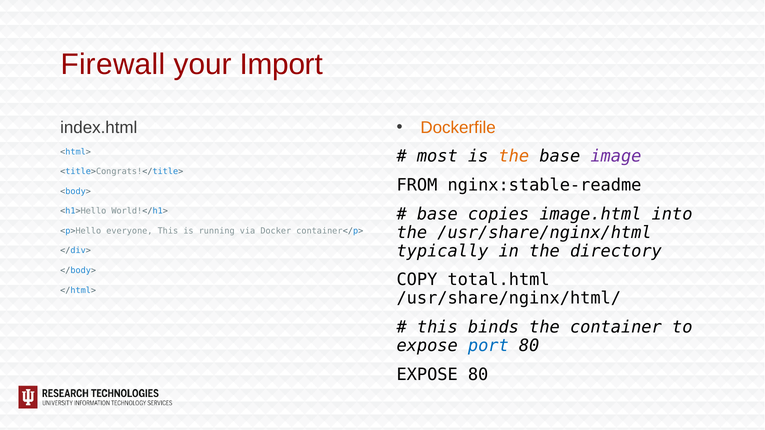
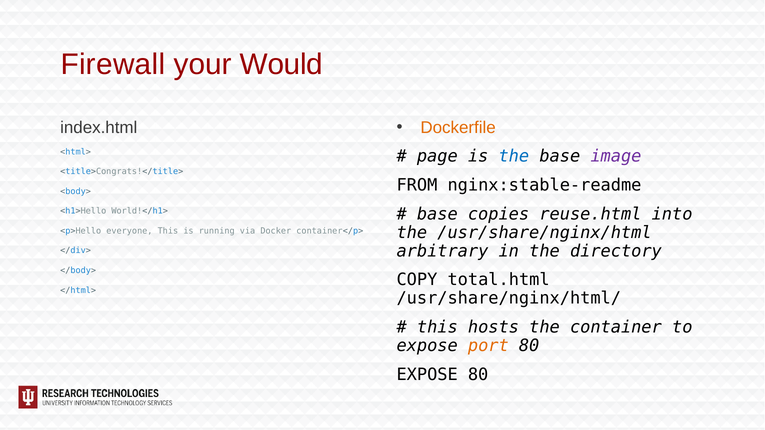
Import: Import -> Would (281, 64)
most: most -> page (437, 156)
the colour: orange -> blue (514, 156)
image.html: image.html -> reuse.html (590, 214)
typically: typically -> arbitrary (442, 251)
binds: binds -> hosts (493, 327)
port colour: blue -> orange (488, 346)
